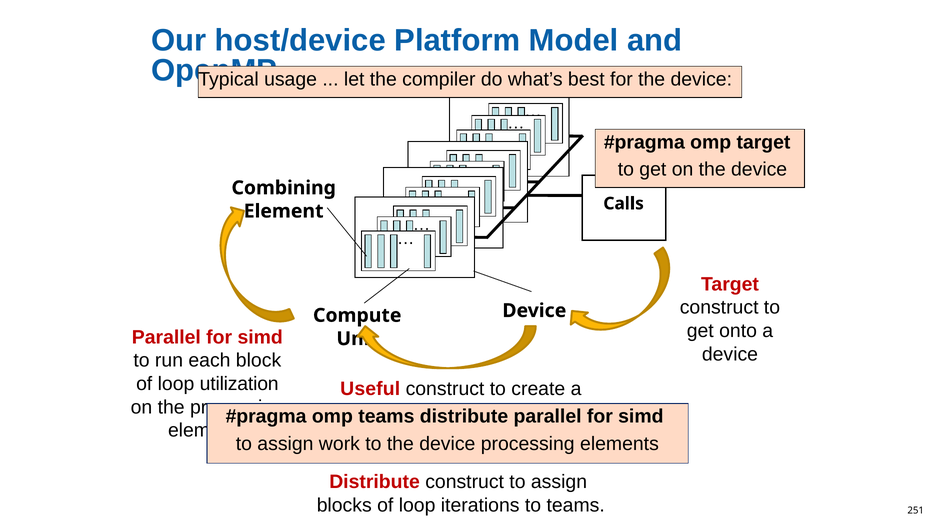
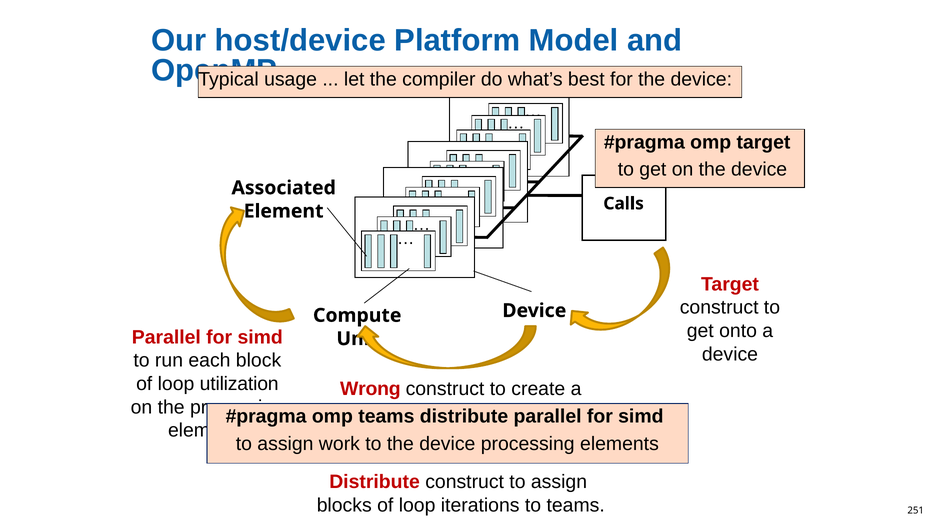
Combining: Combining -> Associated (284, 188)
Useful: Useful -> Wrong (370, 388)
